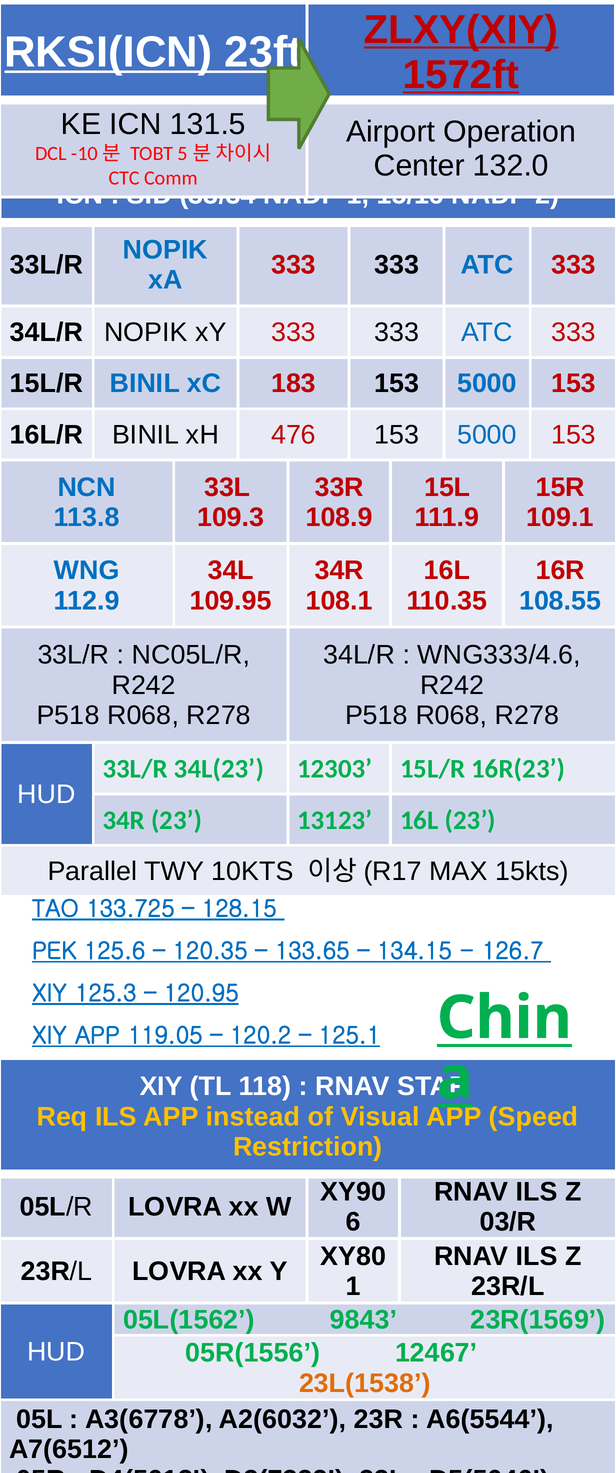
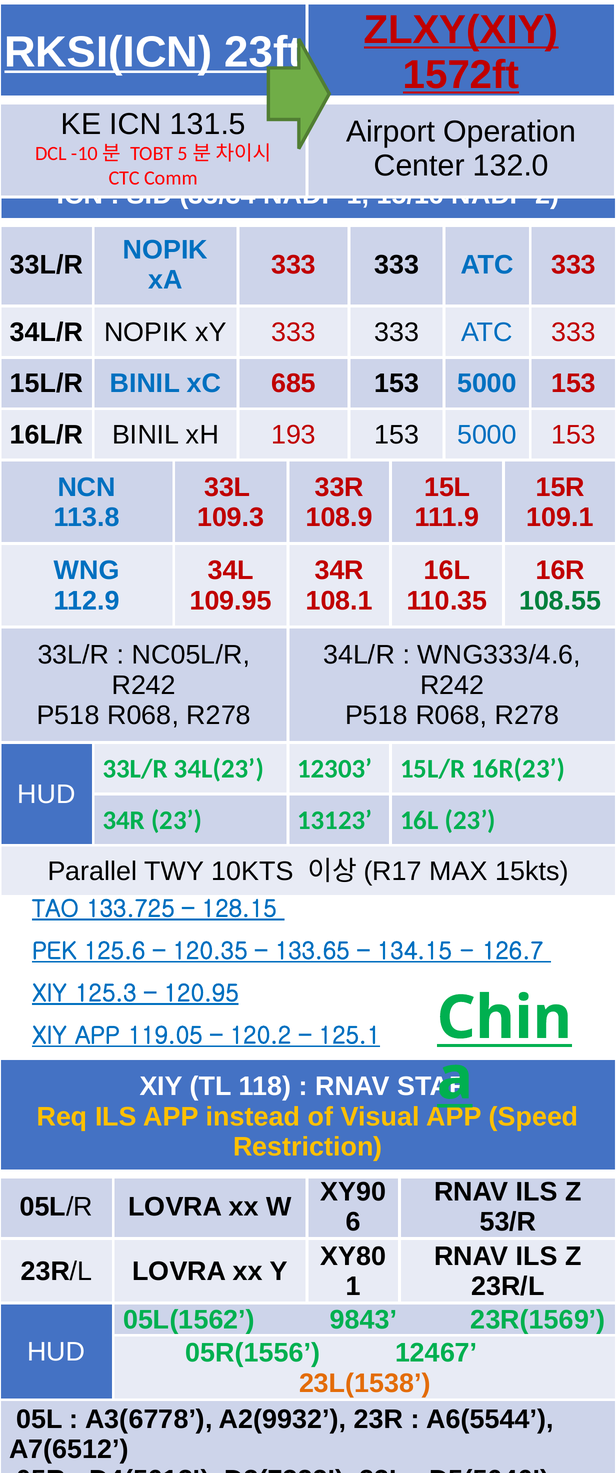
183: 183 -> 685 (293, 384)
476: 476 -> 193 (293, 435)
108.55 colour: blue -> green (560, 601)
03/R: 03/R -> 53/R (508, 1223)
A2(6032: A2(6032 -> A2(9932 (282, 1420)
